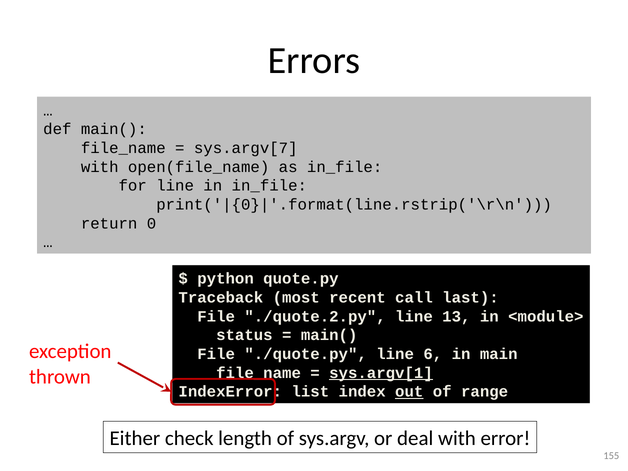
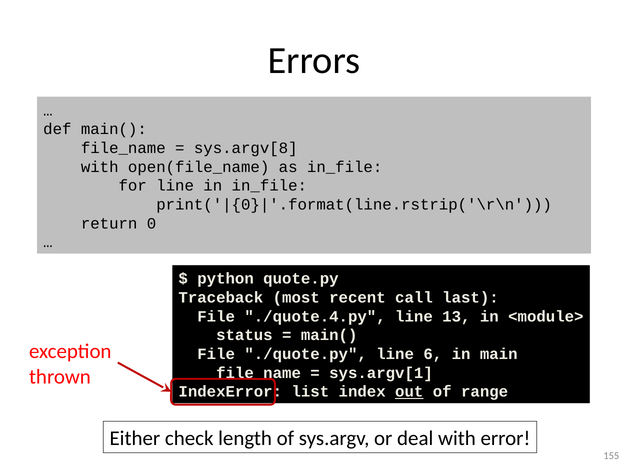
sys.argv[7: sys.argv[7 -> sys.argv[8 (246, 148)
./quote.2.py: ./quote.2.py -> ./quote.4.py (315, 316)
sys.argv[1 underline: present -> none (381, 373)
